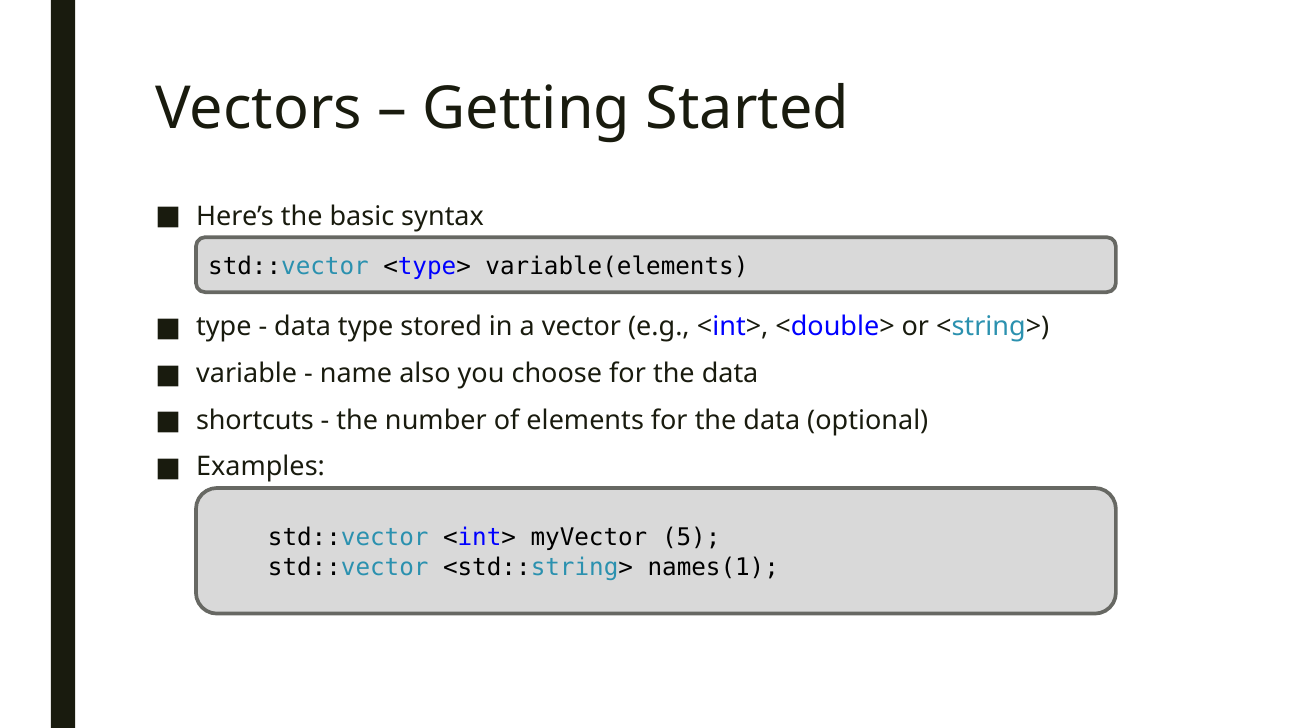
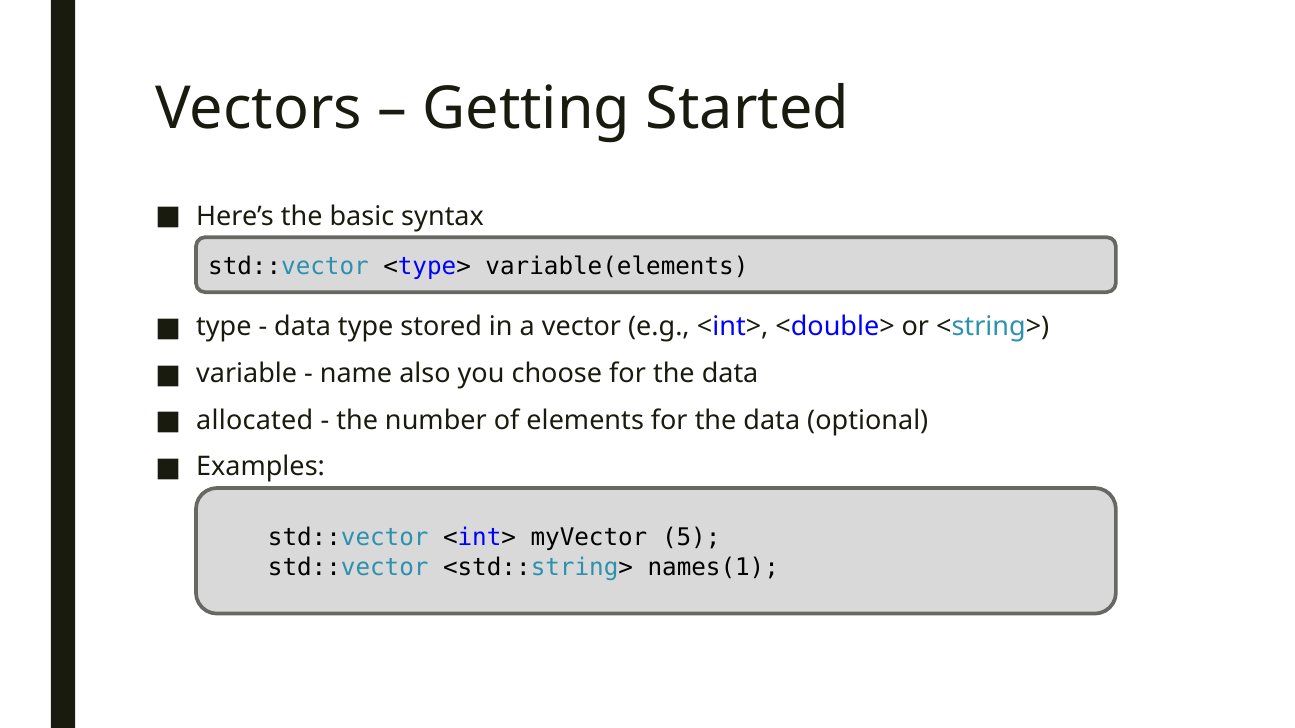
shortcuts: shortcuts -> allocated (255, 421)
